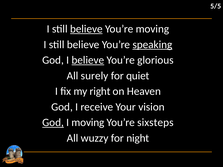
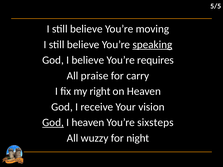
believe underline: present -> none (86, 29)
believe underline: present -> none (88, 60)
glorious: glorious -> requires (156, 60)
surely: surely -> praise (95, 76)
quiet: quiet -> carry (138, 76)
I moving: moving -> heaven (88, 123)
